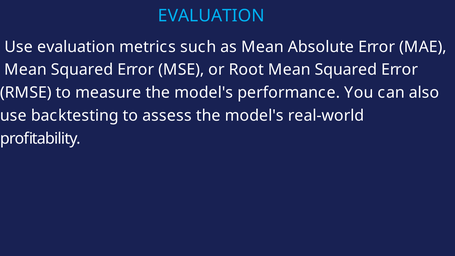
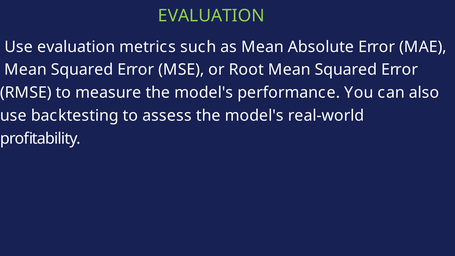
EVALUATION colour: light blue -> light green (211, 16)
